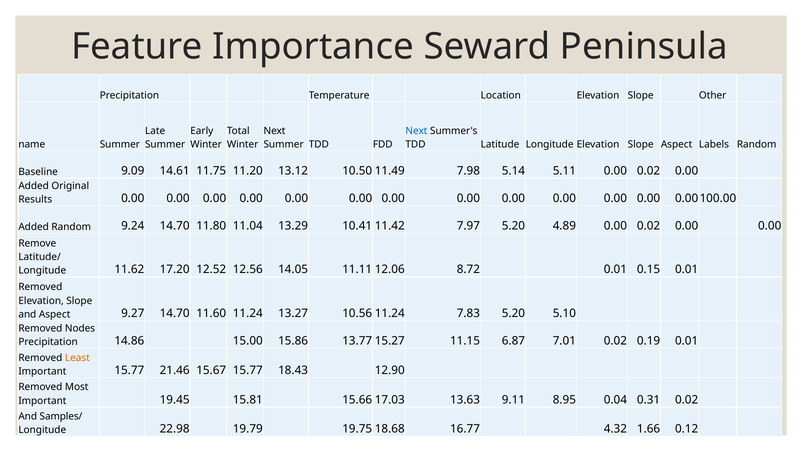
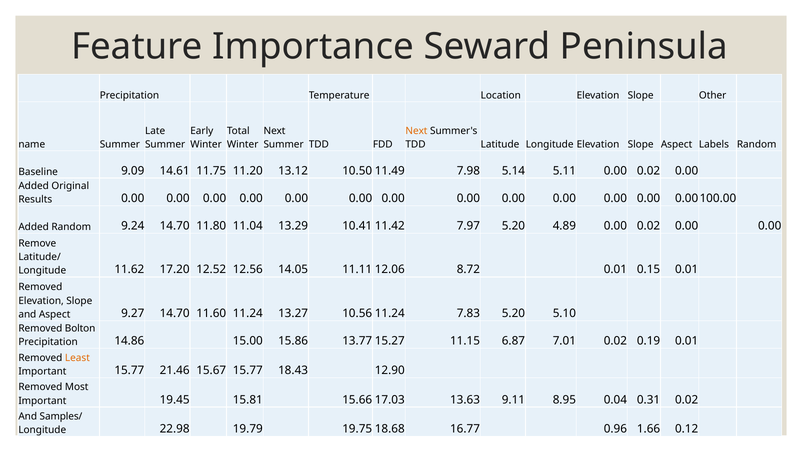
Next colour: blue -> orange (416, 131)
Nodes: Nodes -> Bolton (80, 329)
4.32: 4.32 -> 0.96 (615, 429)
